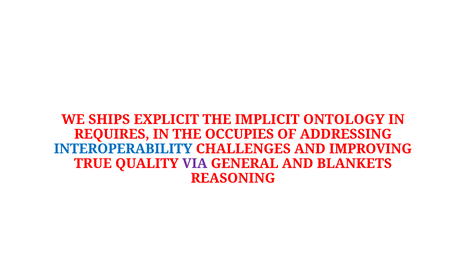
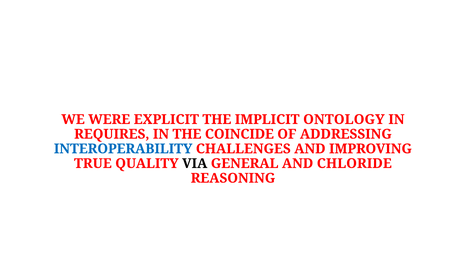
SHIPS: SHIPS -> WERE (109, 120)
OCCUPIES: OCCUPIES -> COINCIDE (239, 134)
VIA colour: purple -> black (195, 164)
BLANKETS: BLANKETS -> CHLORIDE (354, 164)
